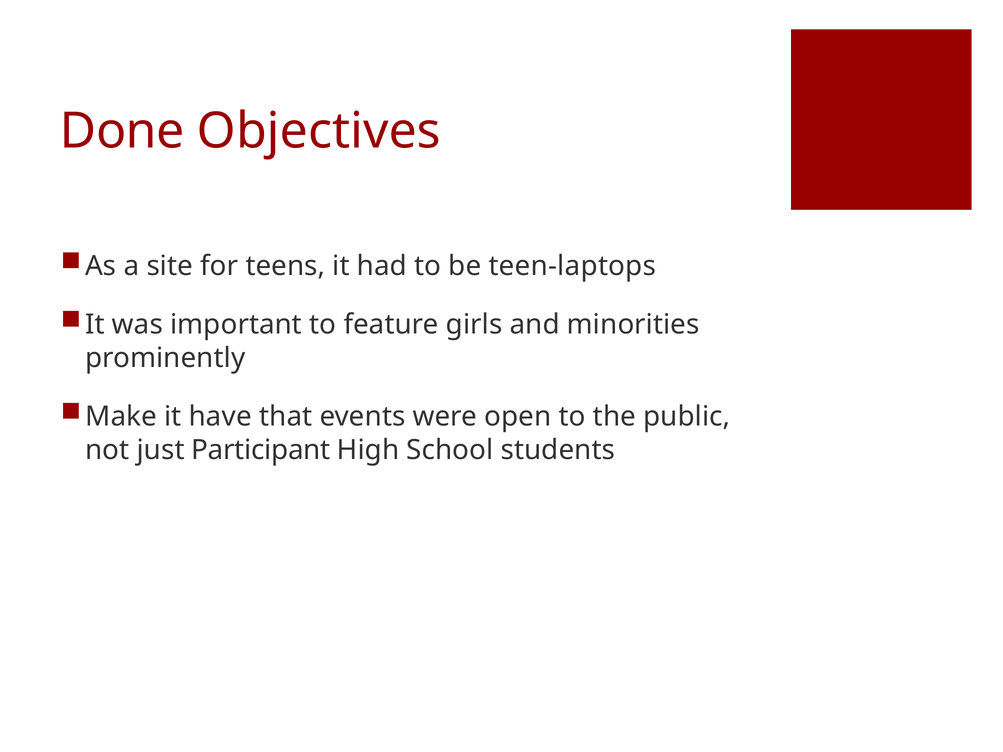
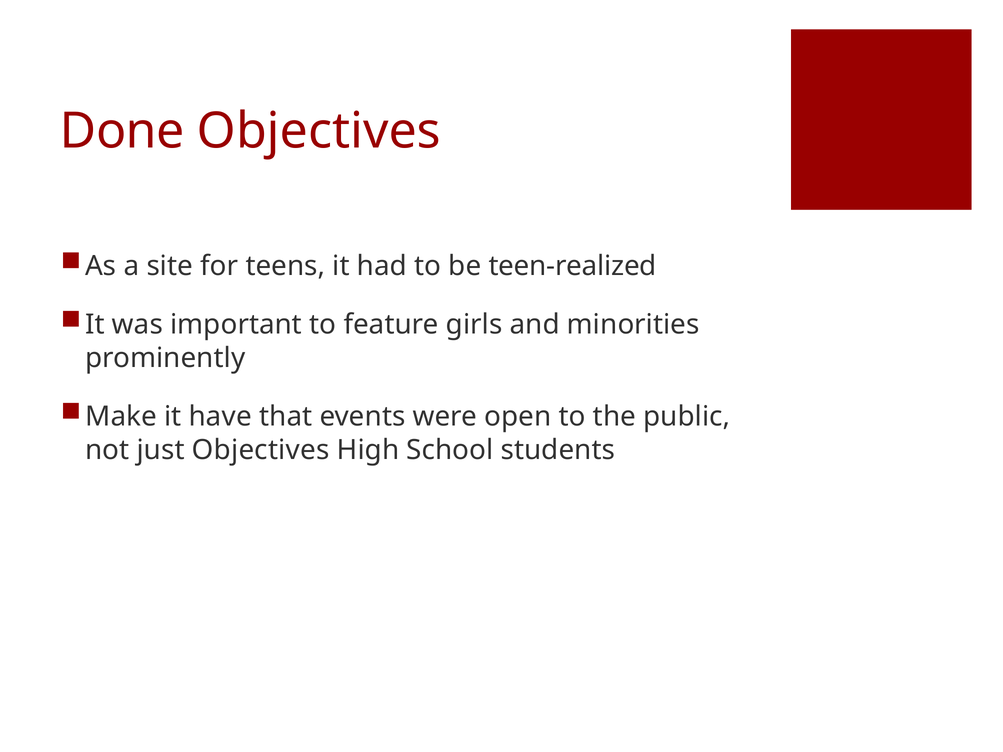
teen-laptops: teen-laptops -> teen-realized (573, 266)
just Participant: Participant -> Objectives (261, 450)
